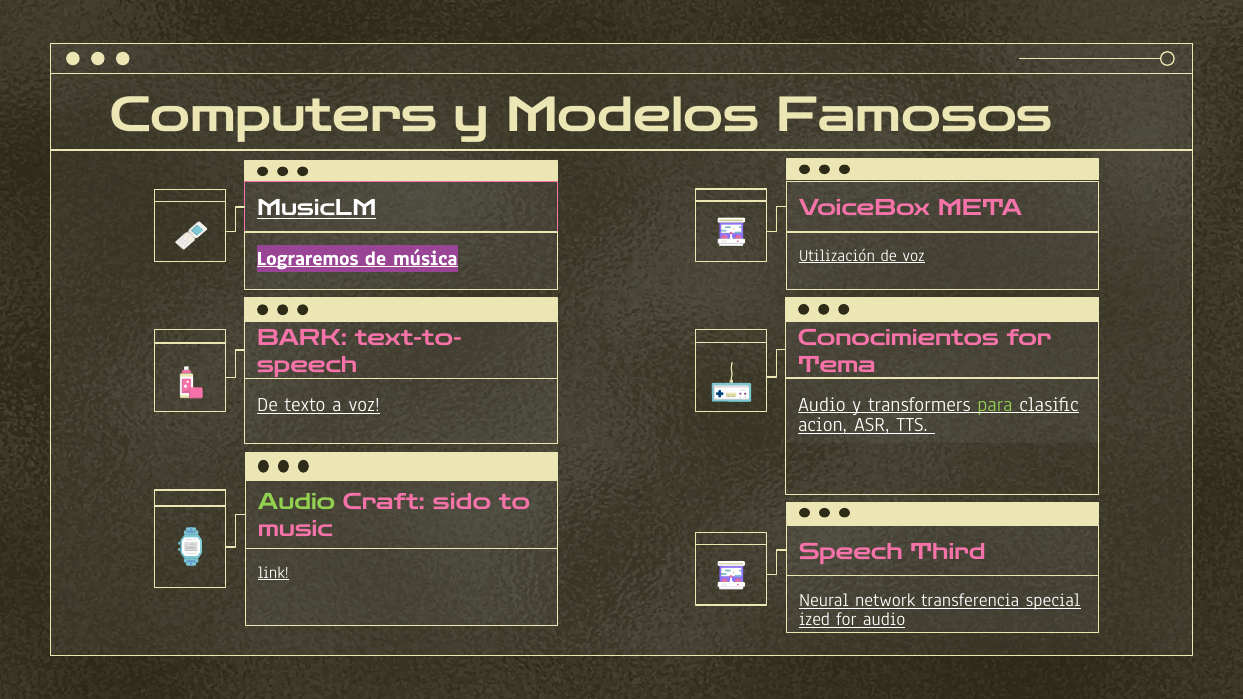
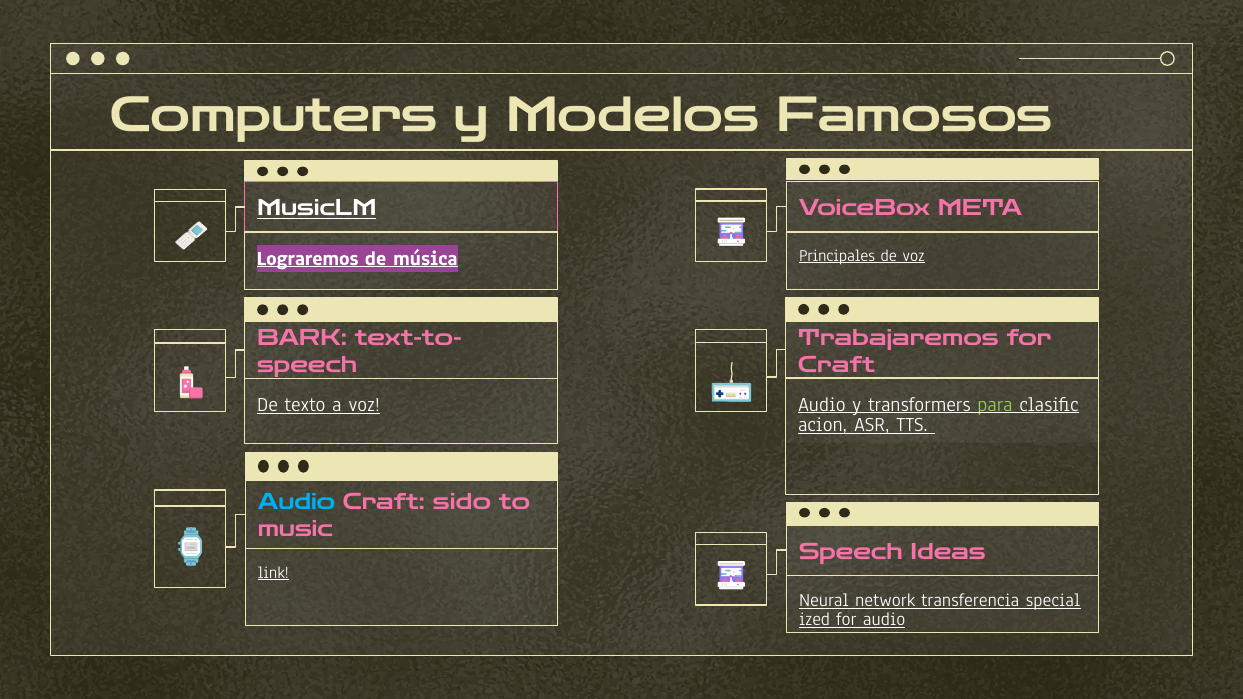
Utilización: Utilización -> Principales (837, 256)
Conocimientos: Conocimientos -> Trabajaremos (898, 338)
Tema: Tema -> Craft (837, 365)
Audio colour: light green -> light blue (297, 503)
Third: Third -> Ideas (948, 552)
